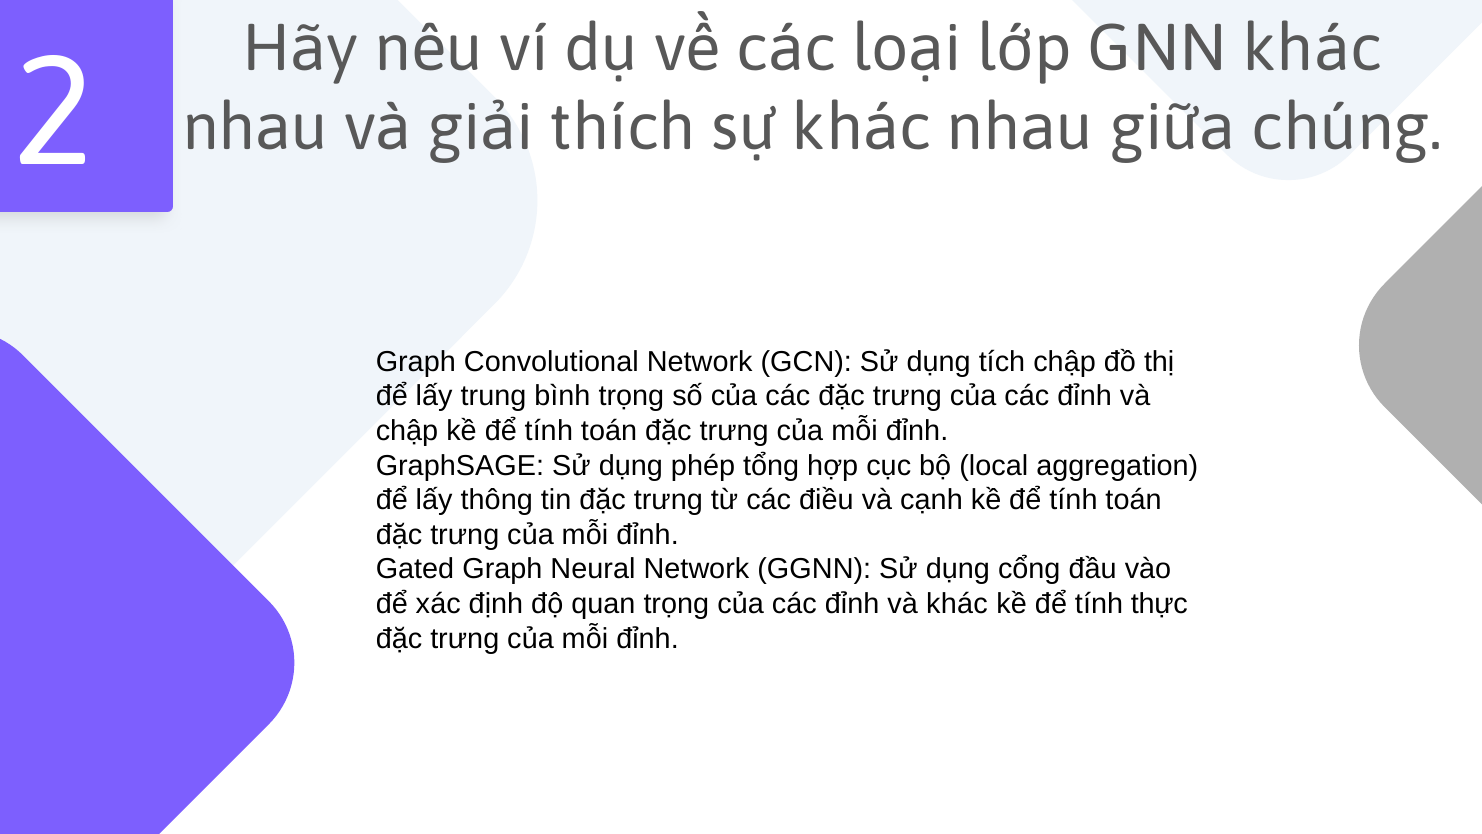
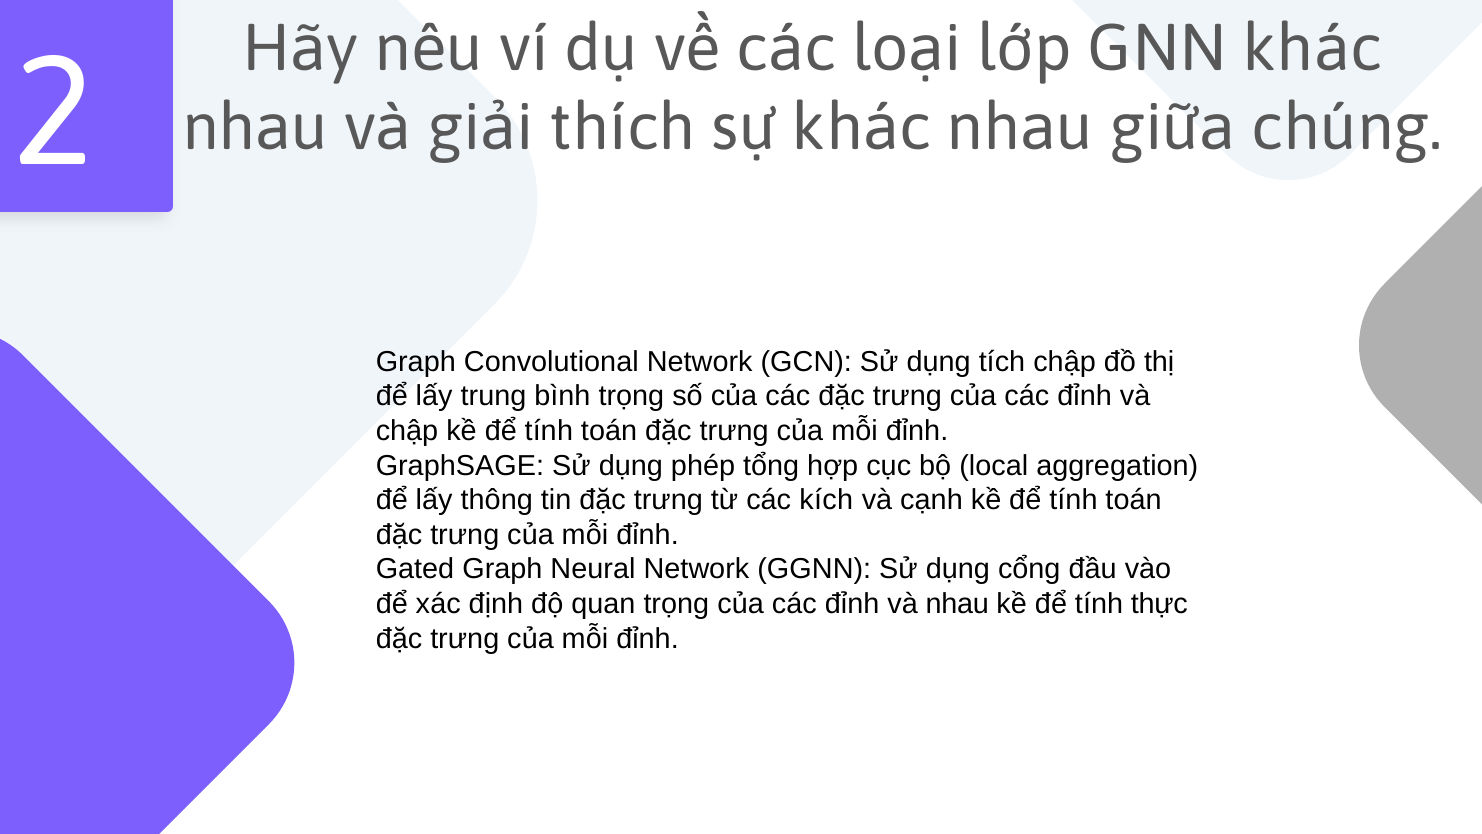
điều: điều -> kích (826, 500)
và khác: khác -> nhau (957, 604)
